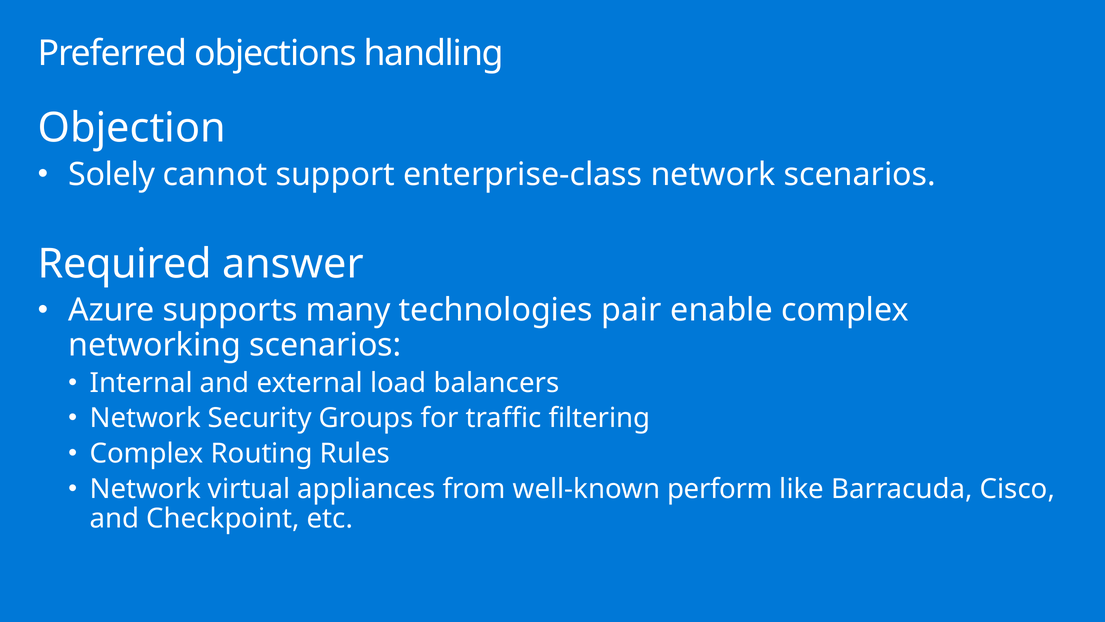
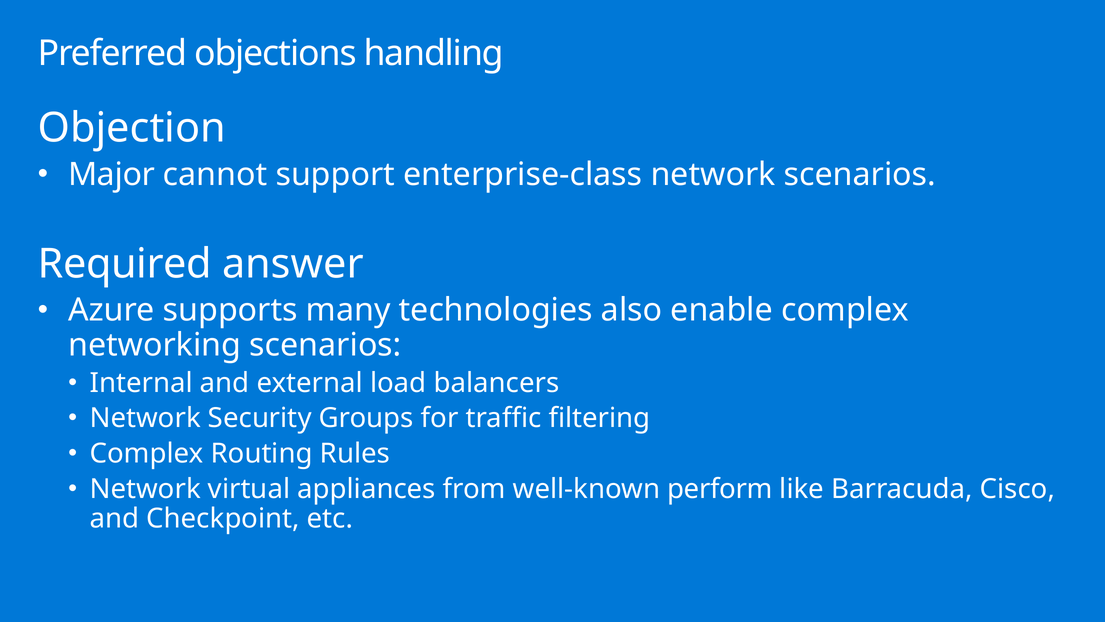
Solely: Solely -> Major (112, 174)
pair: pair -> also (632, 310)
